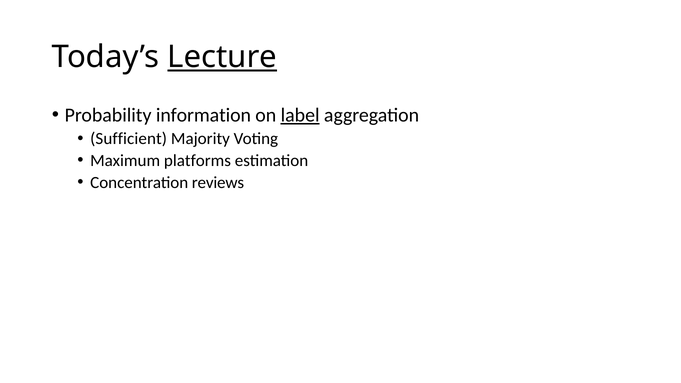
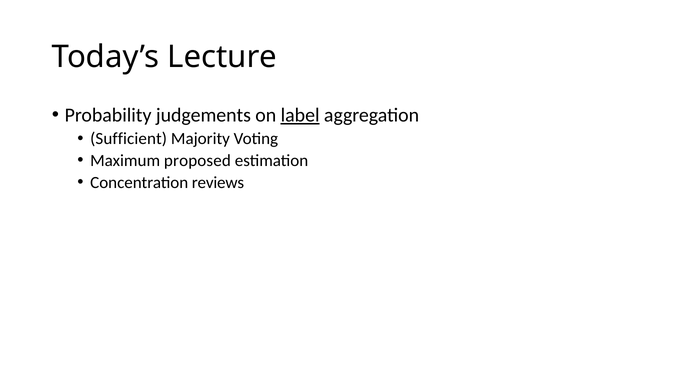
Lecture underline: present -> none (222, 57)
information: information -> judgements (203, 115)
platforms: platforms -> proposed (197, 161)
